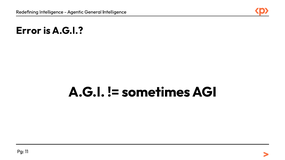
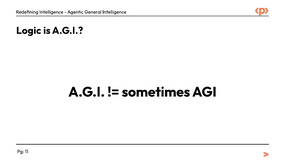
Error: Error -> Logic (29, 31)
